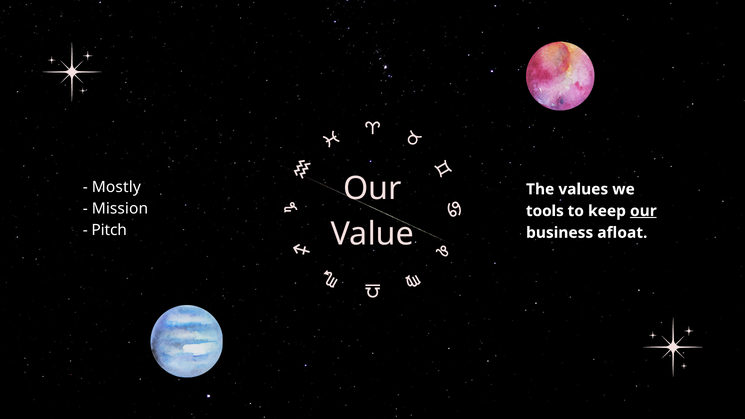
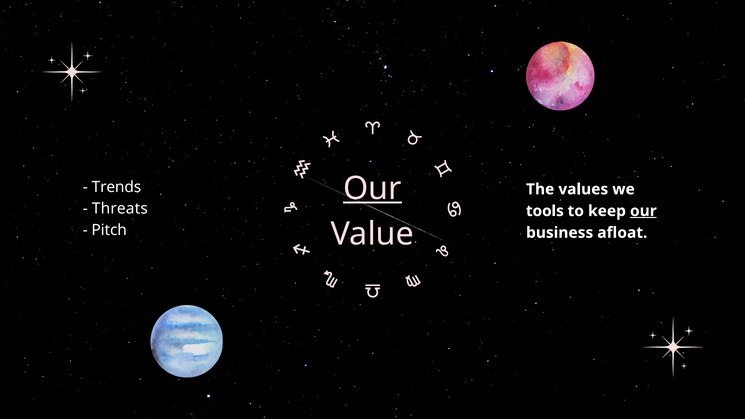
Our underline: none -> present (372, 189)
Mostly: Mostly -> Trends (116, 187)
Mission: Mission -> Threats (120, 209)
